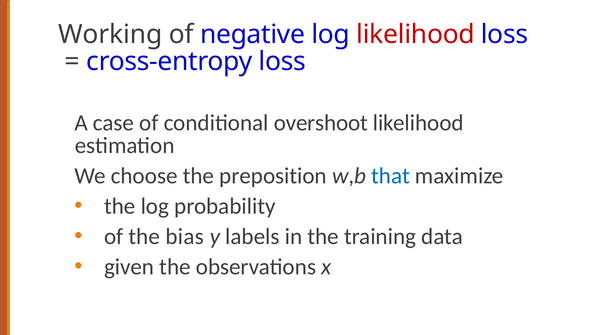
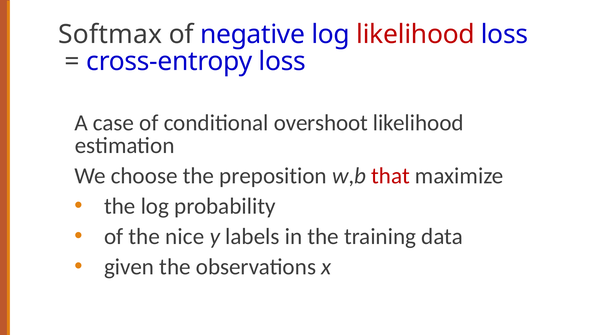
Working: Working -> Softmax (110, 34)
that colour: blue -> red (391, 176)
bias: bias -> nice (185, 236)
